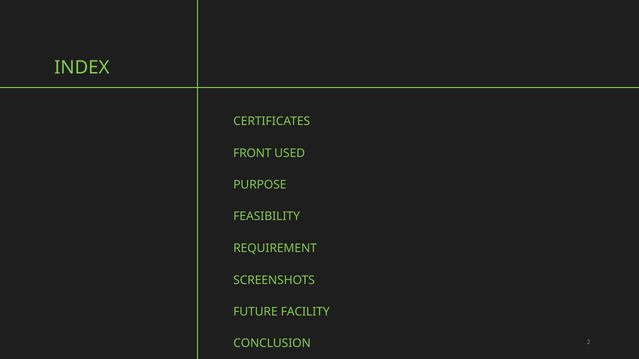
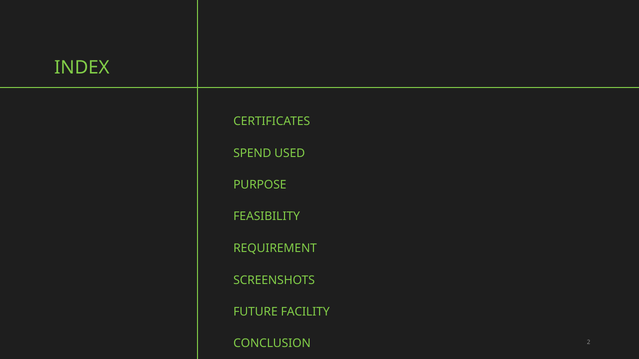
FRONT: FRONT -> SPEND (252, 154)
